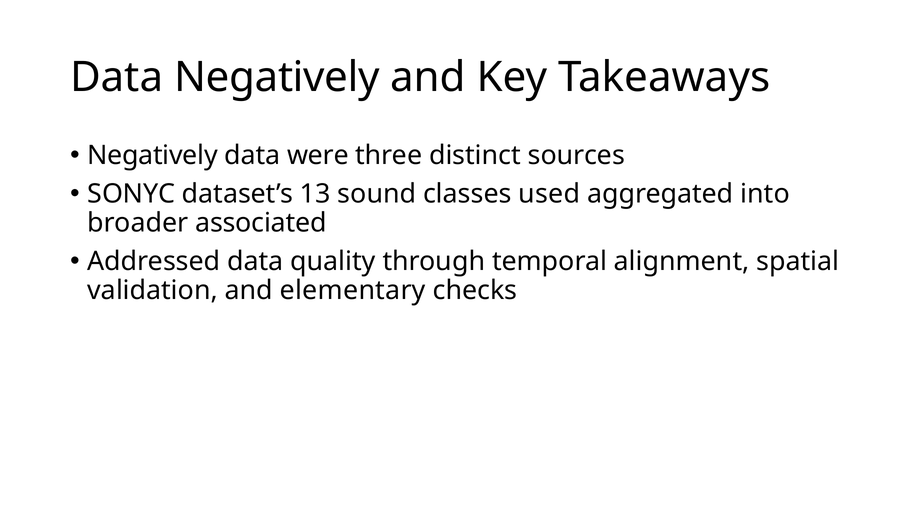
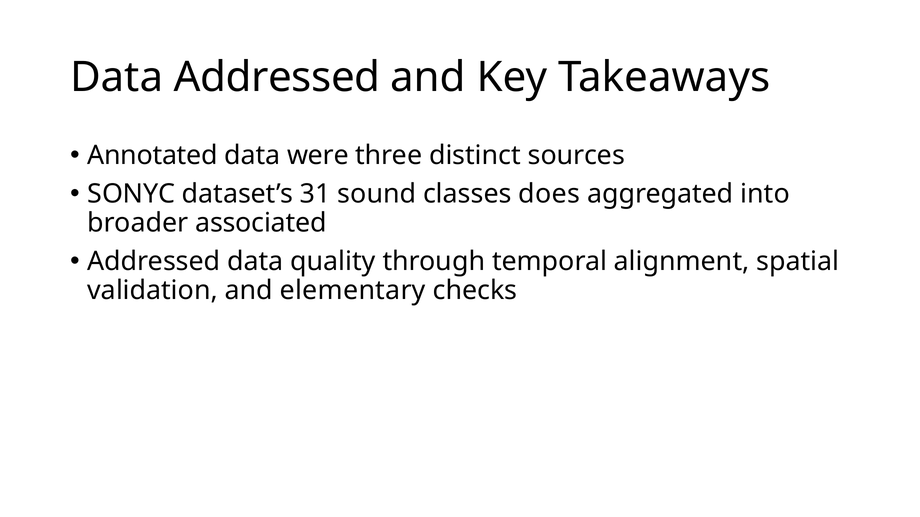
Data Negatively: Negatively -> Addressed (277, 77)
Negatively: Negatively -> Annotated (152, 156)
13: 13 -> 31 (315, 194)
used: used -> does (549, 194)
